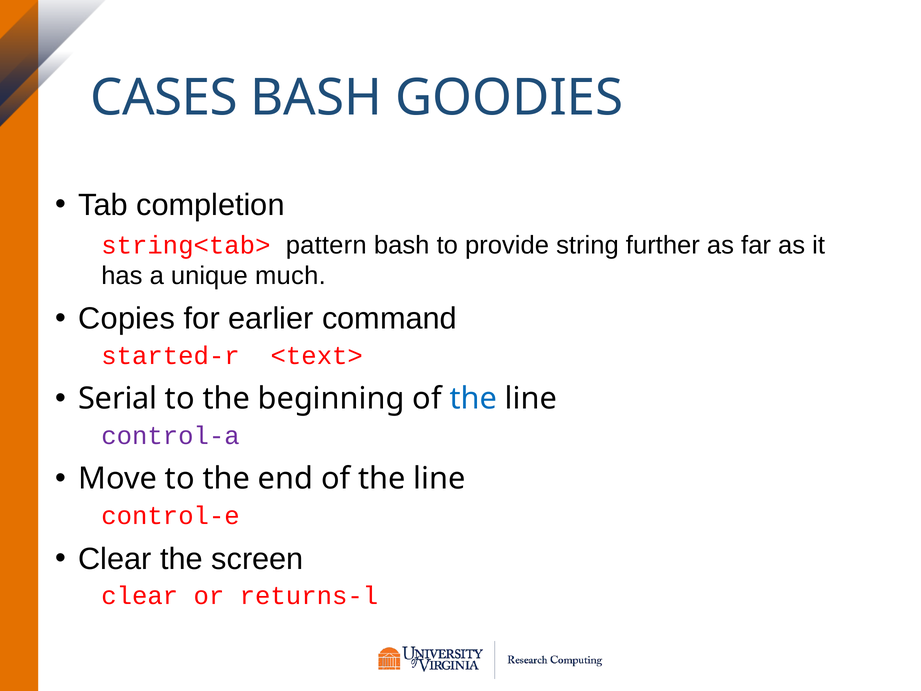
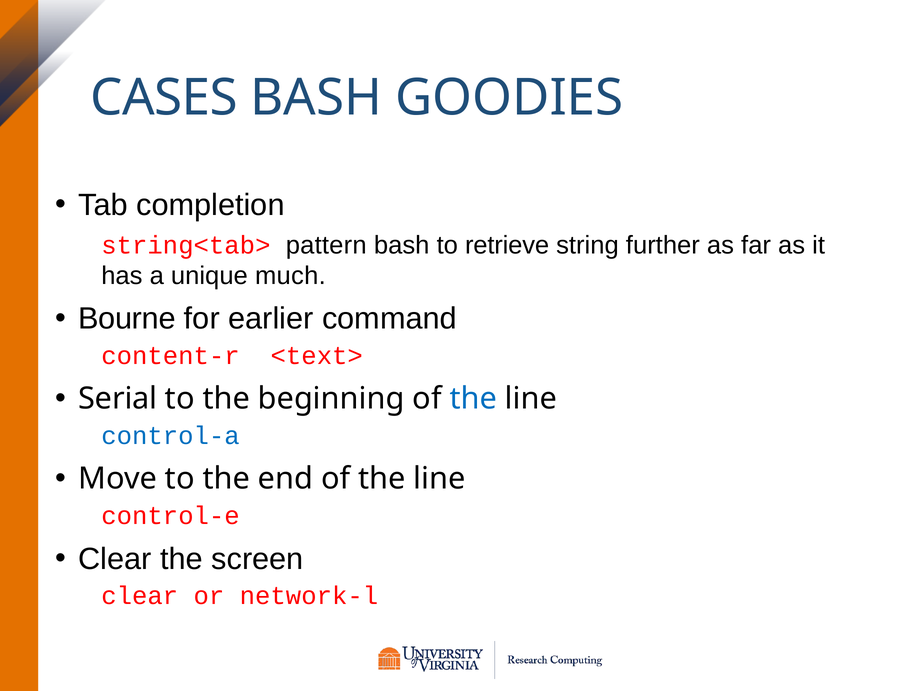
provide: provide -> retrieve (507, 245)
Copies: Copies -> Bourne (127, 319)
started-r: started-r -> content-r (170, 356)
control-a colour: purple -> blue (170, 436)
returns-l: returns-l -> network-l (309, 595)
